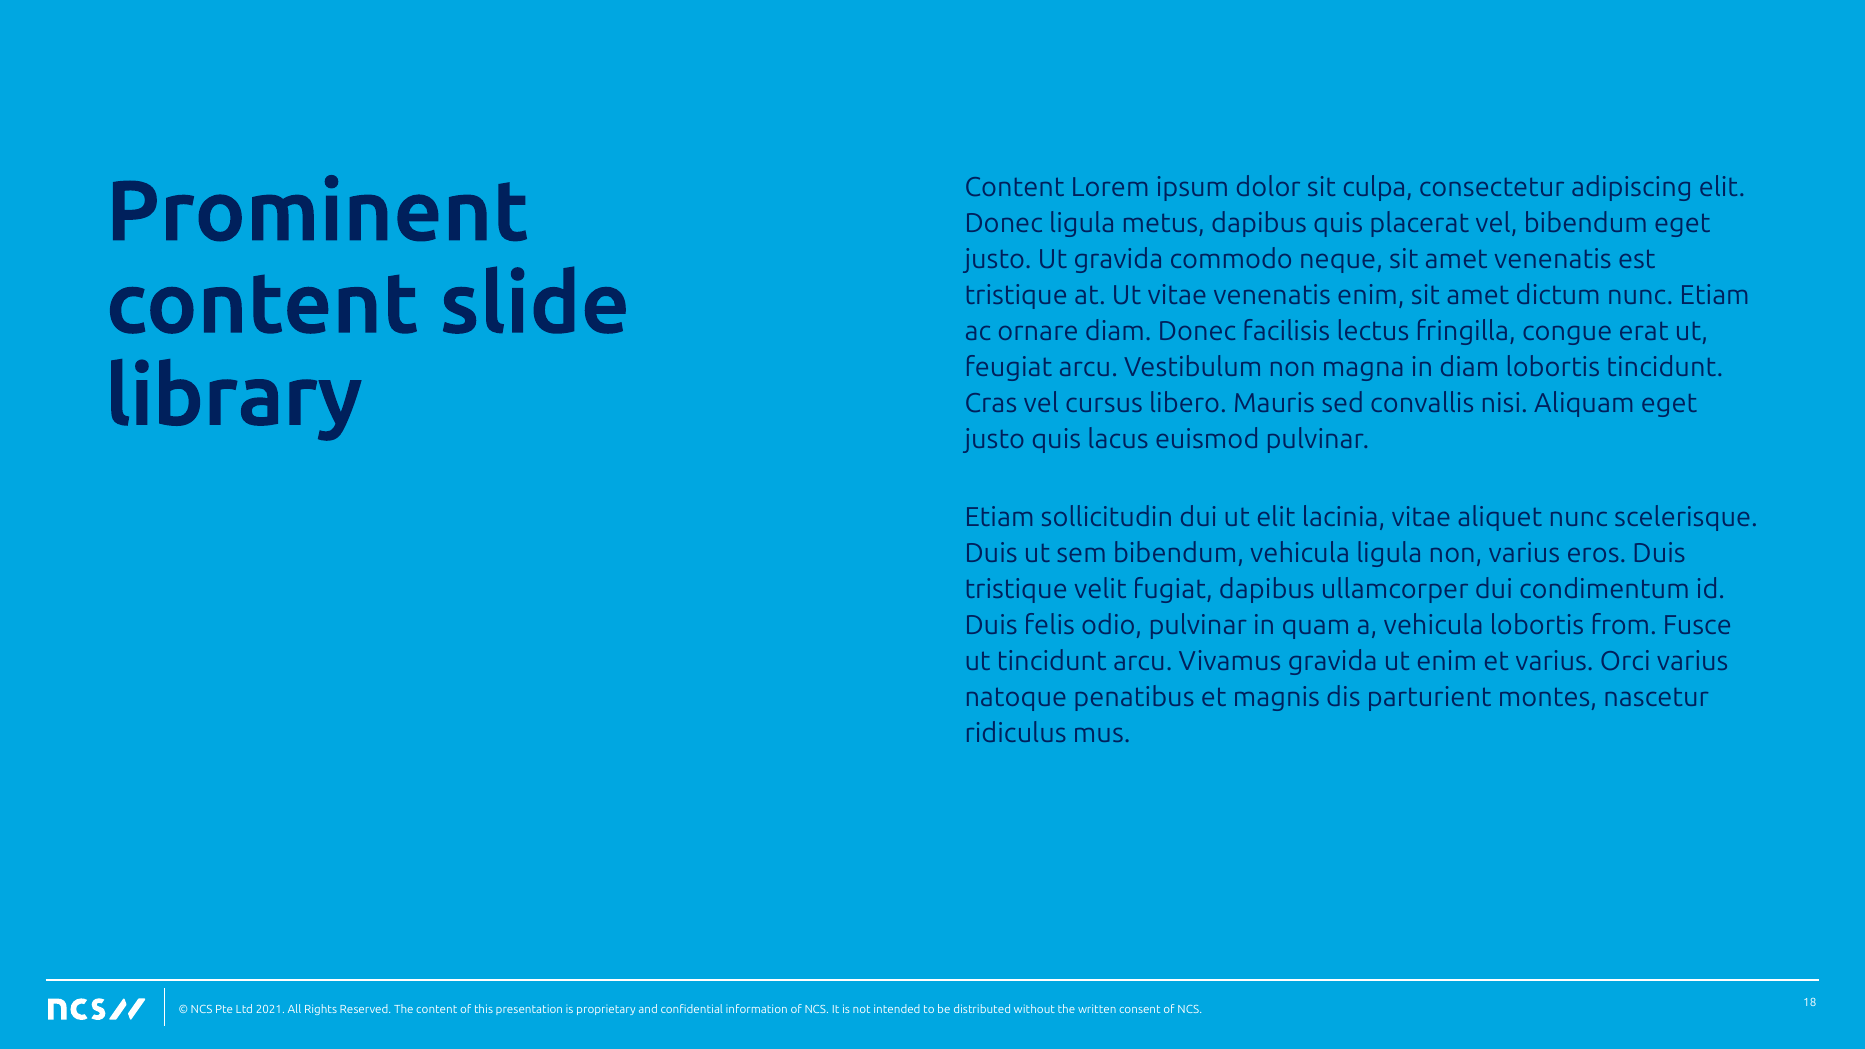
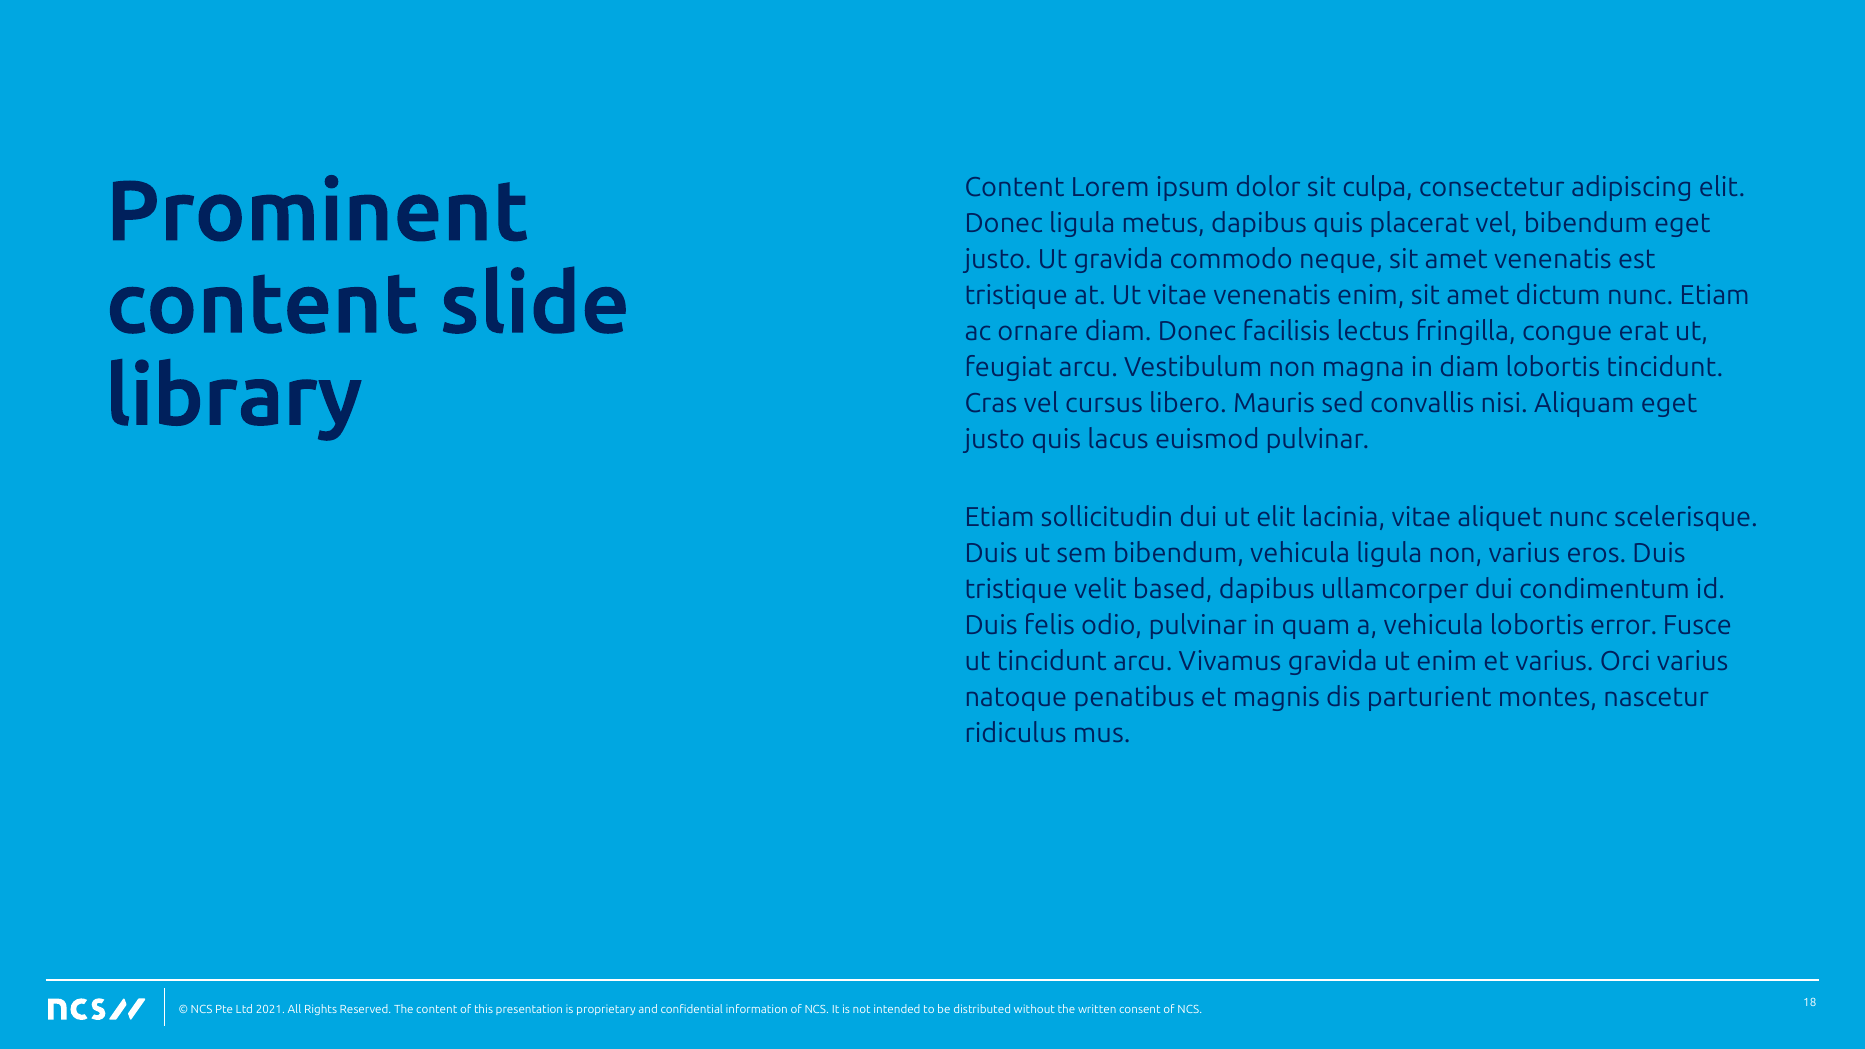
fugiat: fugiat -> based (1173, 590)
from: from -> error (1624, 626)
